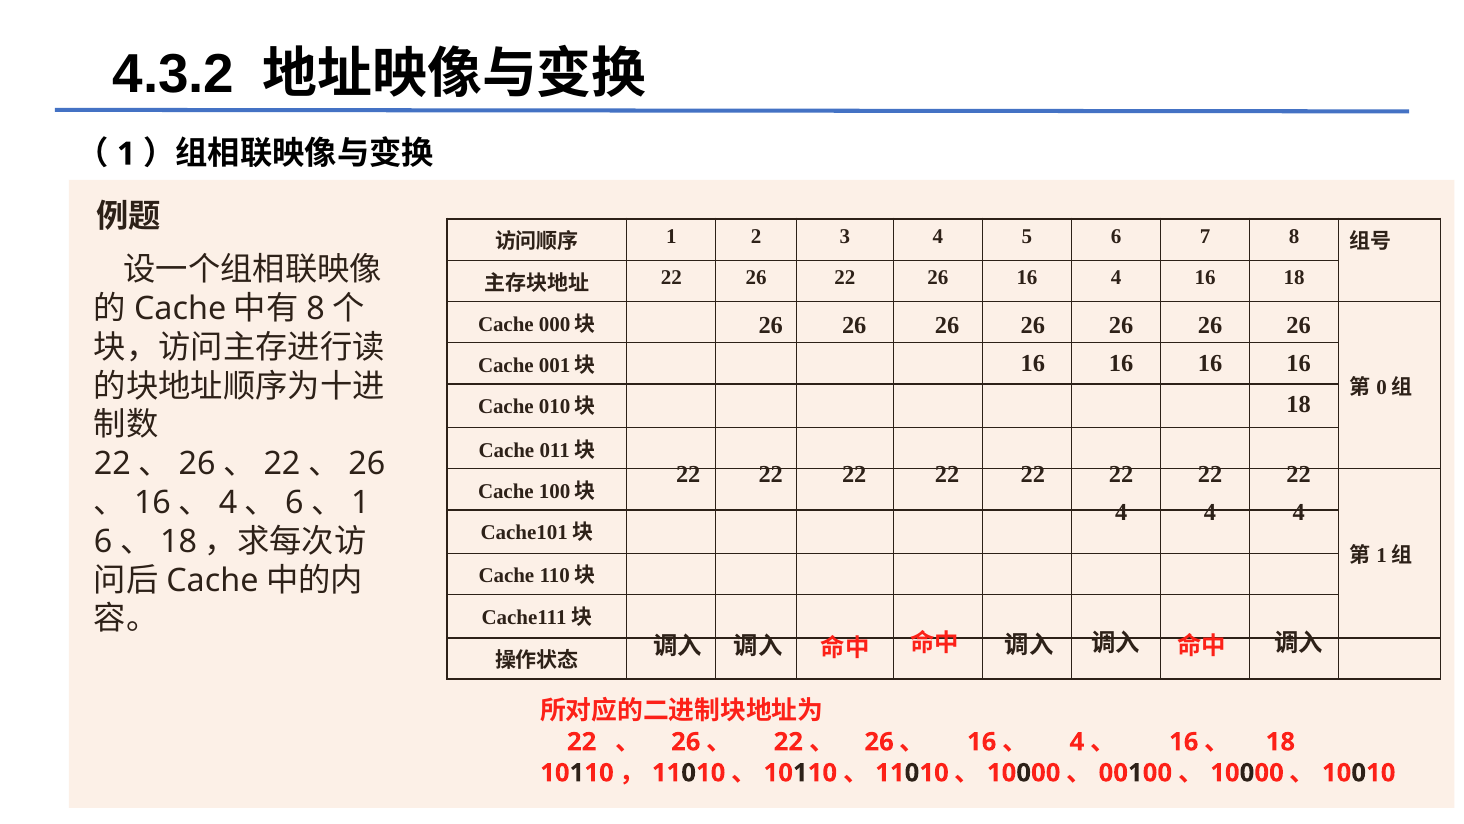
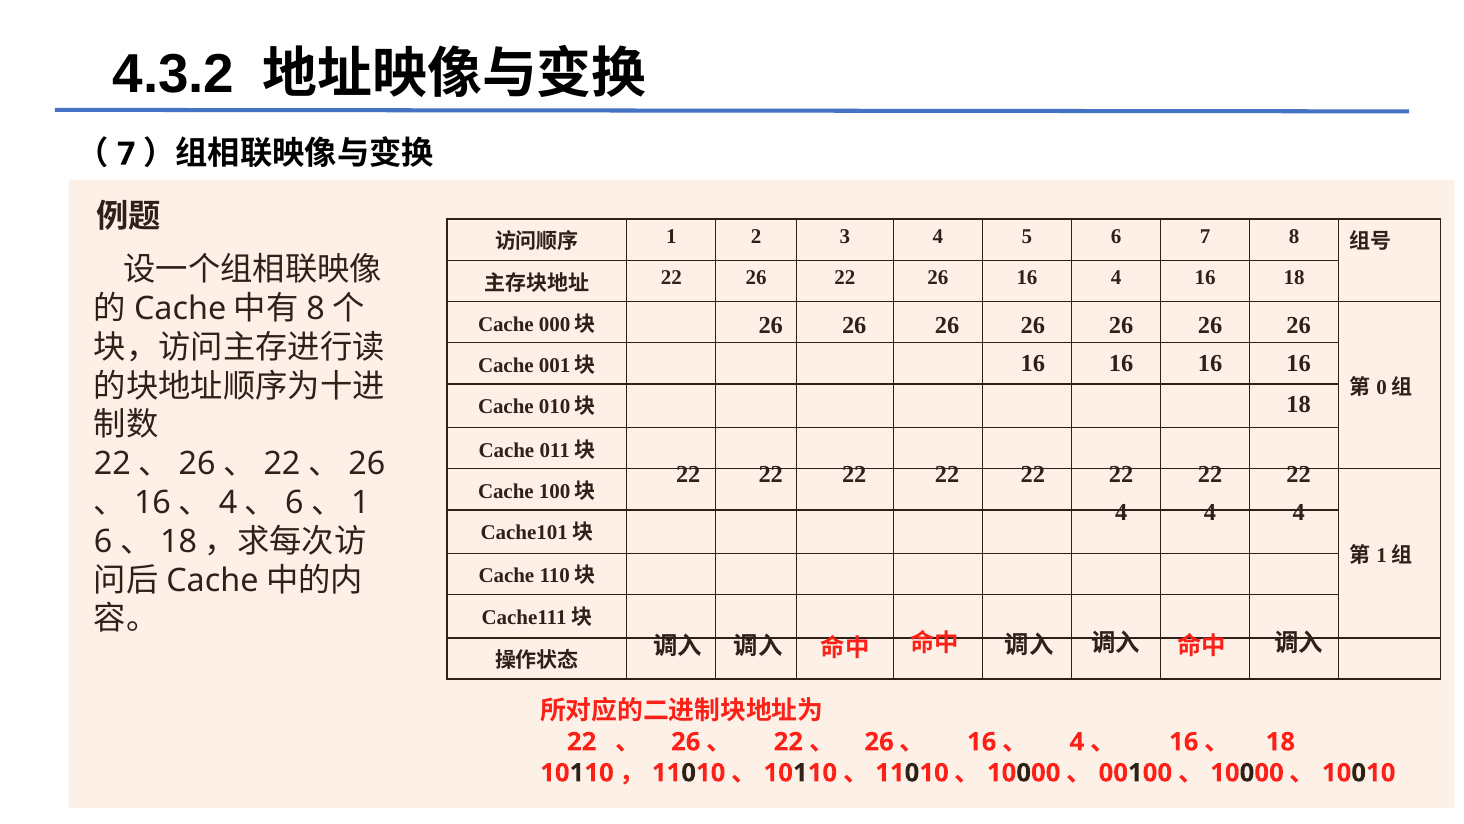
1: 1 -> 7 (126, 154)
